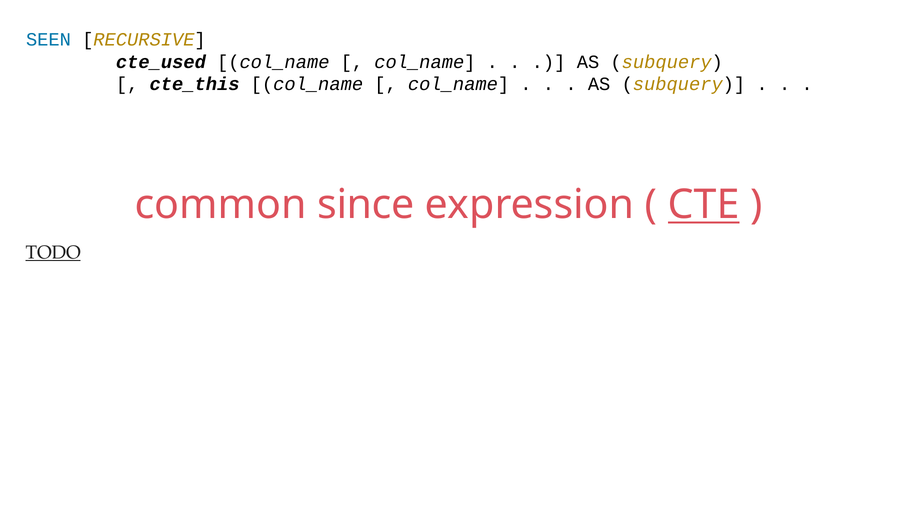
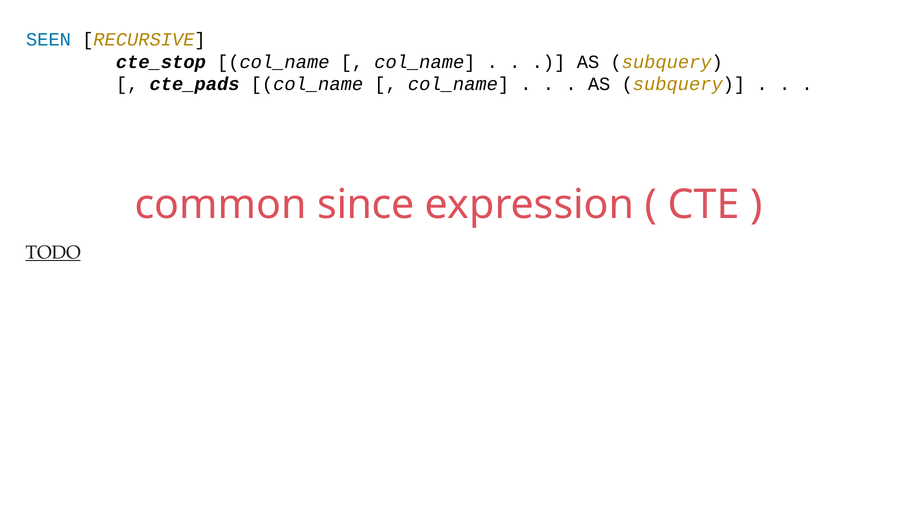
cte_used: cte_used -> cte_stop (161, 62)
cte_this: cte_this -> cte_pads (195, 84)
CTE underline: present -> none (704, 205)
